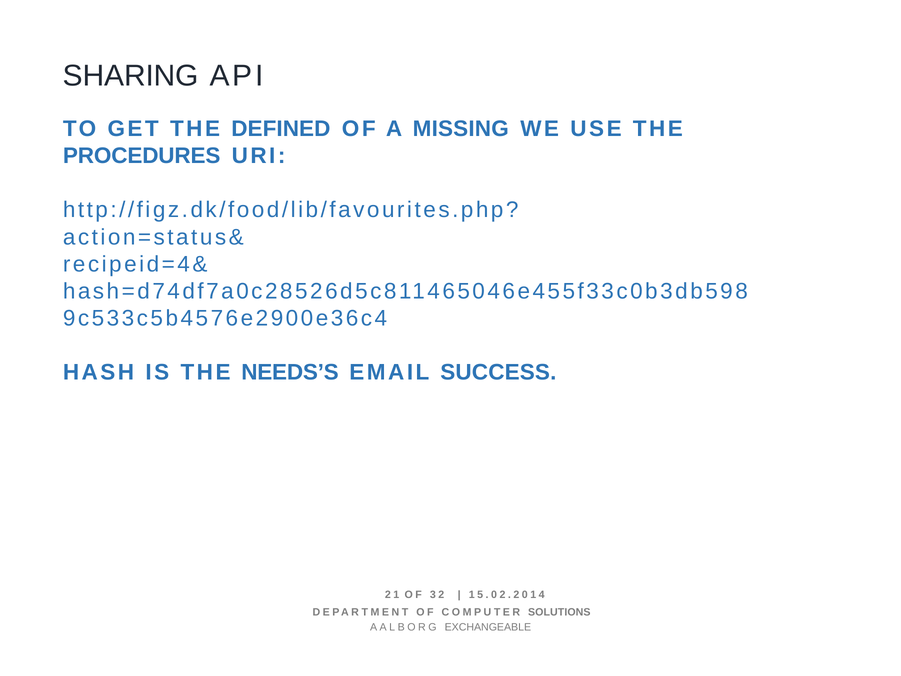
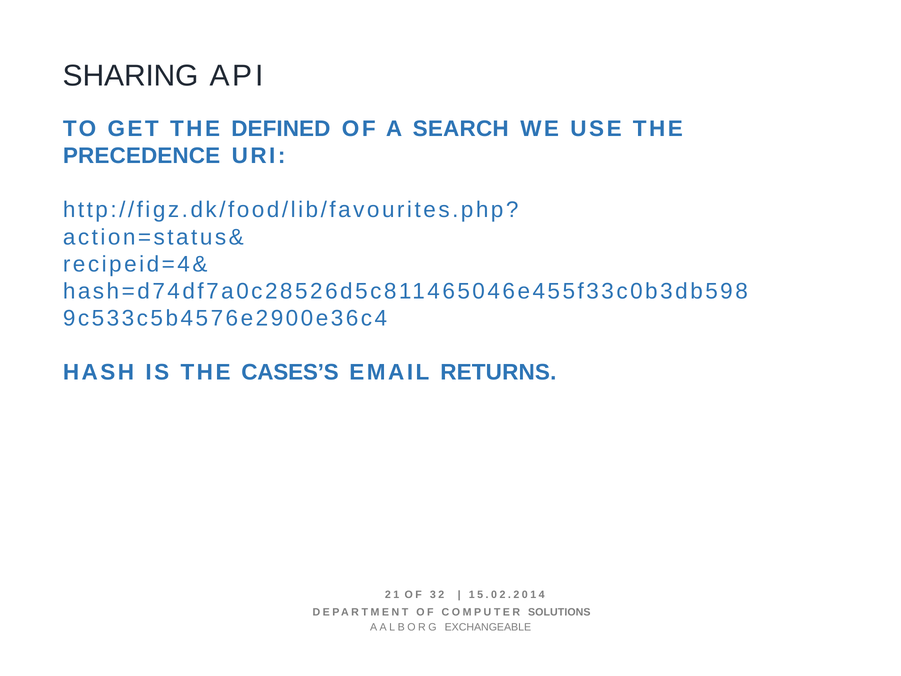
MISSING: MISSING -> SEARCH (461, 129)
PROCEDURES: PROCEDURES -> PRECEDENCE (142, 156)
NEEDS’S: NEEDS’S -> CASES’S (290, 372)
SUCCESS: SUCCESS -> RETURNS (498, 372)
